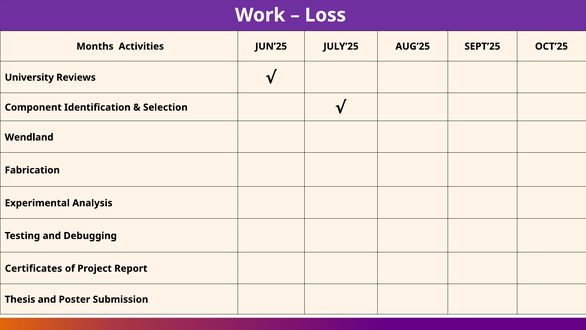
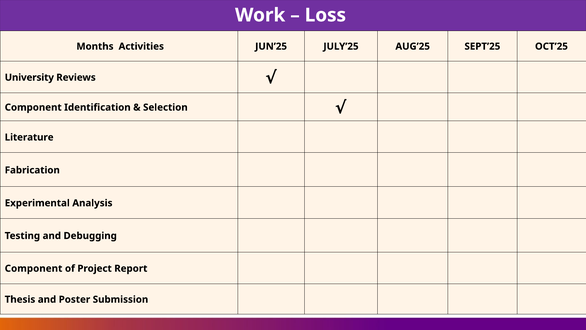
Wendland: Wendland -> Literature (29, 137)
Certificates: Certificates -> Component (34, 268)
